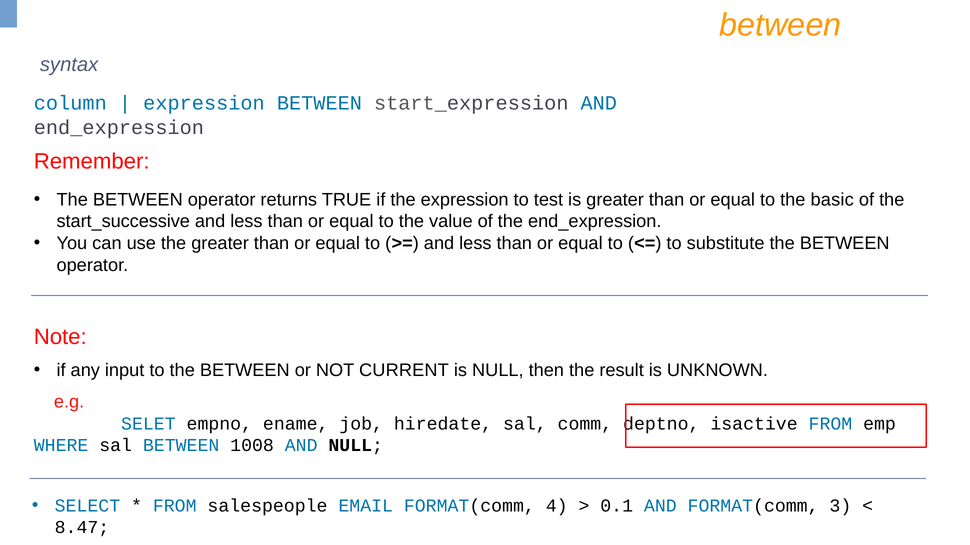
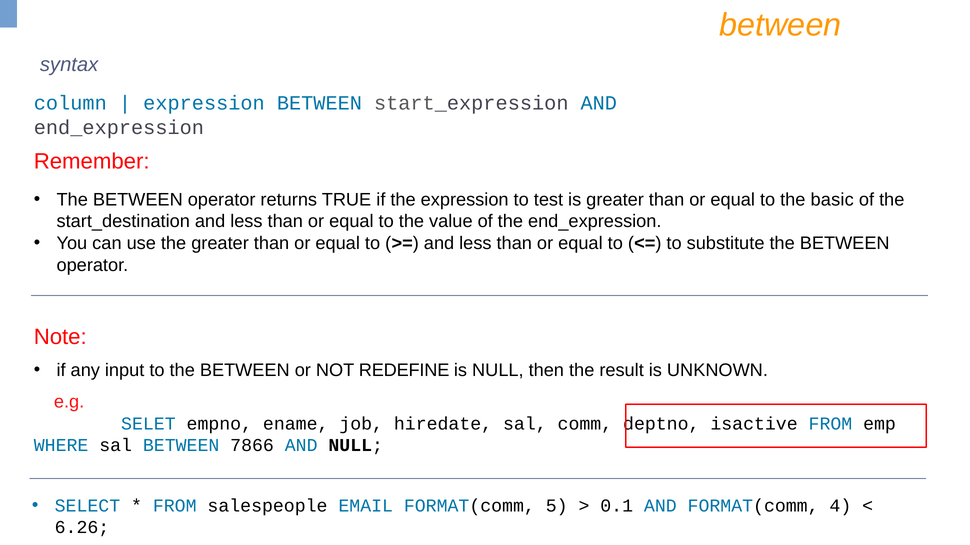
start_successive: start_successive -> start_destination (123, 222)
CURRENT: CURRENT -> REDEFINE (404, 371)
1008: 1008 -> 7866 (252, 446)
4: 4 -> 5 (557, 506)
3: 3 -> 4 (840, 506)
8.47: 8.47 -> 6.26 (82, 528)
